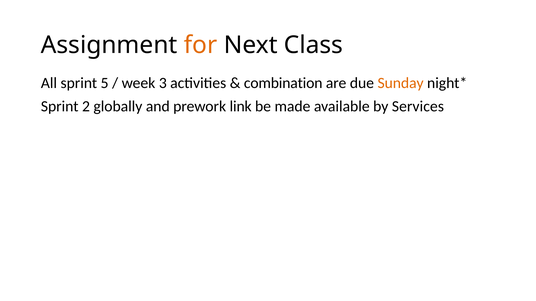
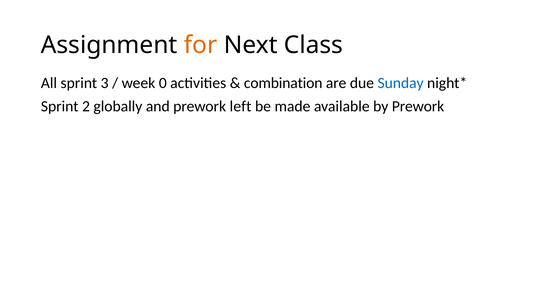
5: 5 -> 3 (105, 83)
3: 3 -> 0 (163, 83)
Sunday colour: orange -> blue (401, 83)
link: link -> left (241, 107)
by Services: Services -> Prework (418, 107)
